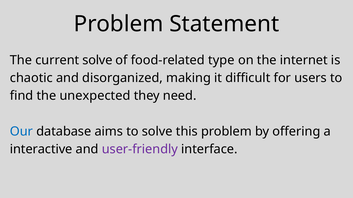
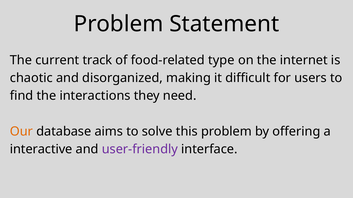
current solve: solve -> track (97, 60)
unexpected: unexpected -> interactions (95, 96)
Our colour: blue -> orange (21, 132)
